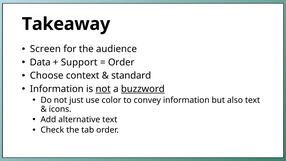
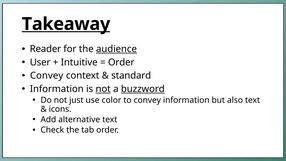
Takeaway underline: none -> present (66, 24)
Screen: Screen -> Reader (45, 49)
audience underline: none -> present (116, 49)
Data: Data -> User (40, 62)
Support: Support -> Intuitive (79, 62)
Choose: Choose -> Convey (47, 76)
